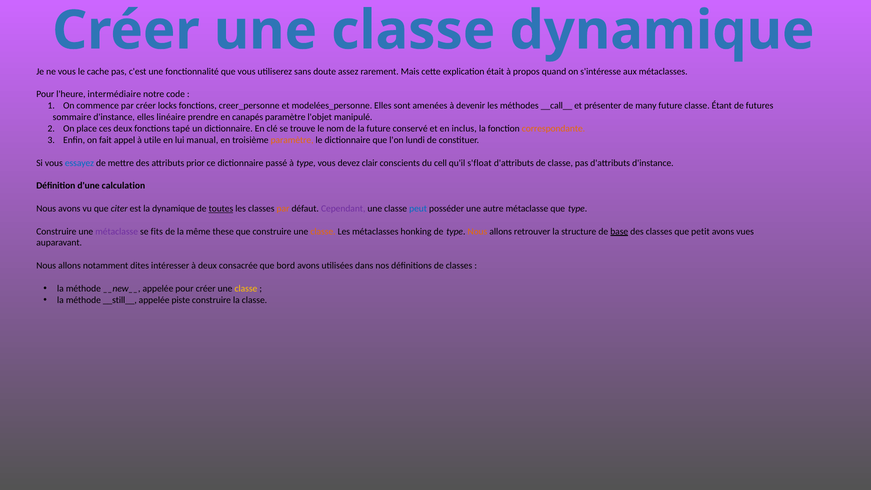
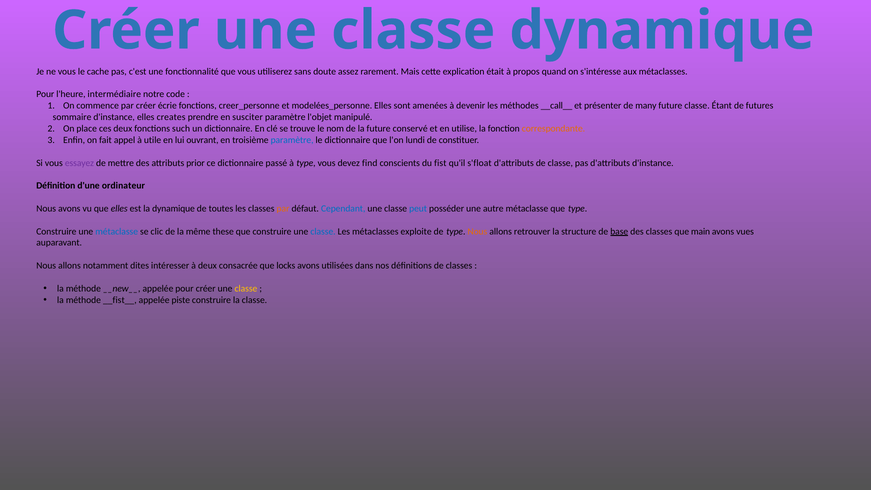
locks: locks -> écrie (167, 106)
linéaire: linéaire -> creates (171, 117)
canapés: canapés -> susciter (248, 117)
tapé: tapé -> such (181, 129)
inclus: inclus -> utilise (464, 129)
manual: manual -> ouvrant (202, 140)
paramètre colour: orange -> blue (292, 140)
essayez colour: blue -> purple (79, 163)
clair: clair -> find (370, 163)
cell: cell -> fist (440, 163)
calculation: calculation -> ordinateur (123, 186)
que citer: citer -> elles (119, 209)
toutes underline: present -> none (221, 209)
Cependant colour: purple -> blue (343, 209)
métaclasse colour: purple -> blue (117, 231)
fits: fits -> clic (157, 231)
classe colour: orange -> blue (323, 231)
honking: honking -> exploite (416, 231)
petit: petit -> main (701, 231)
bord: bord -> locks (286, 266)
__still__: __still__ -> __fist__ (120, 300)
